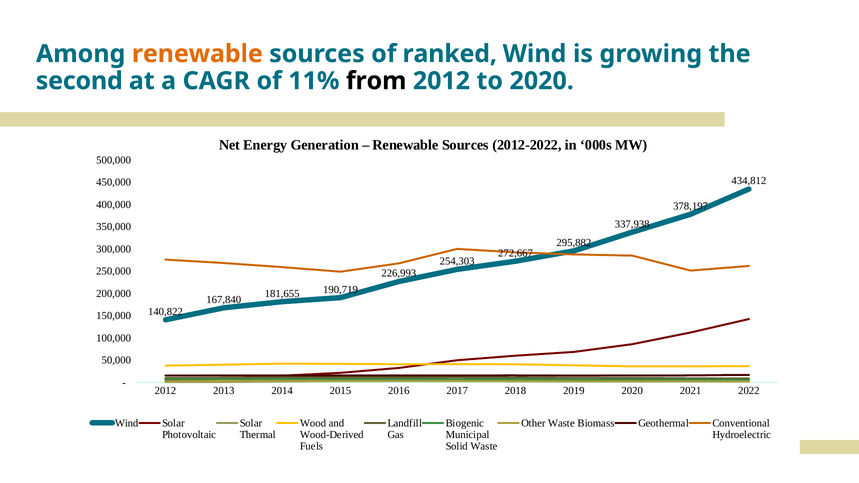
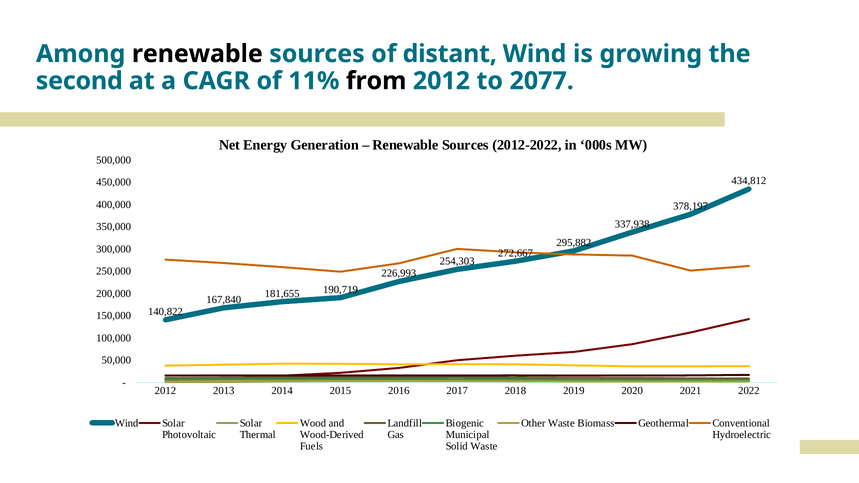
renewable colour: orange -> black (197, 54)
ranked: ranked -> distant (450, 54)
to 2020: 2020 -> 2077 (542, 81)
